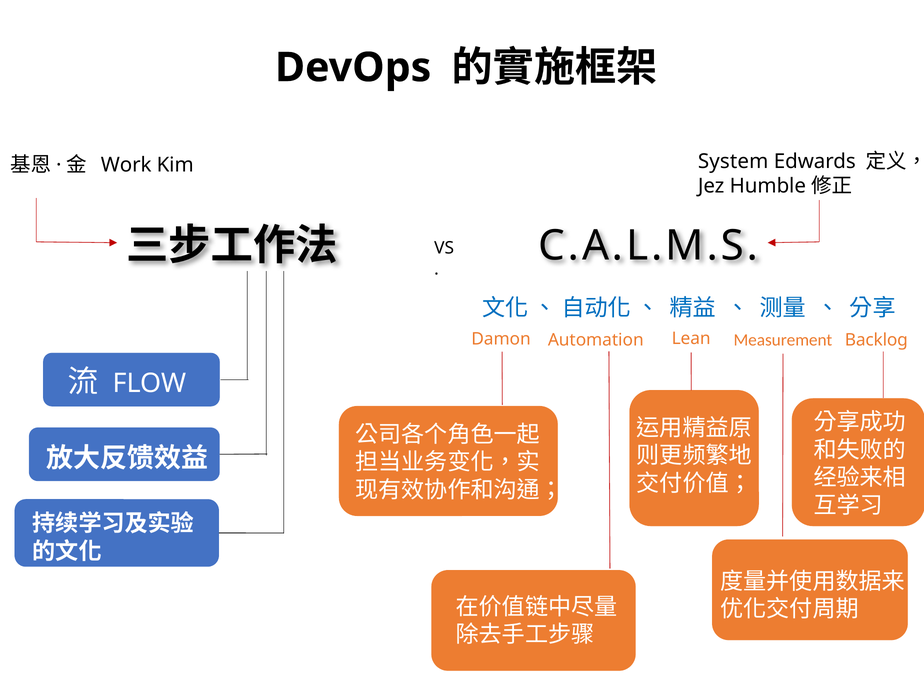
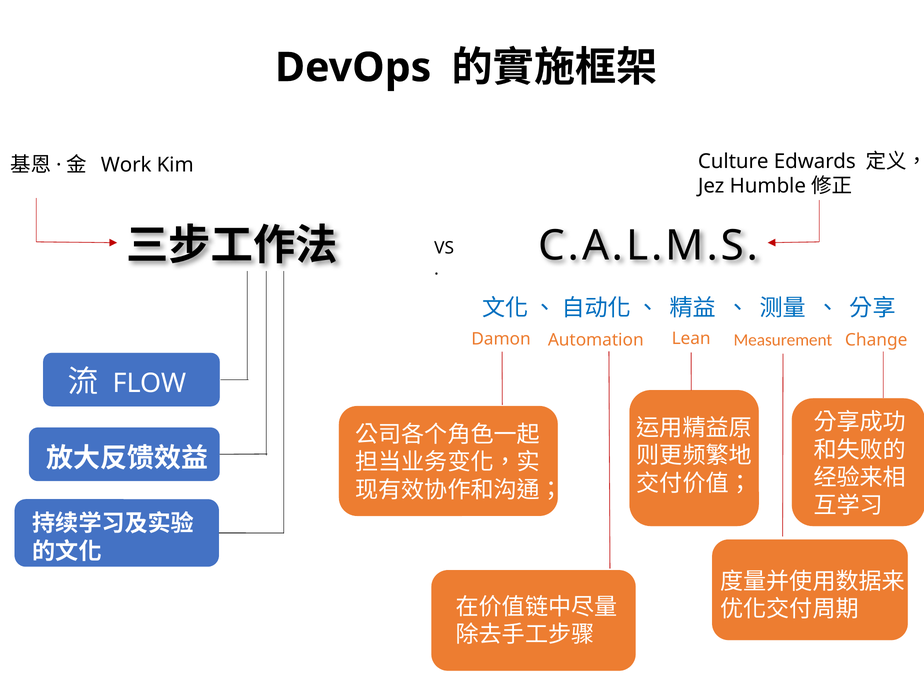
System: System -> Culture (733, 161)
Backlog: Backlog -> Change (876, 340)
